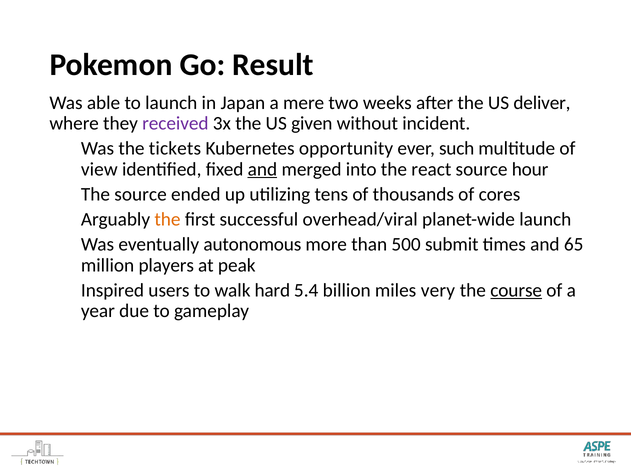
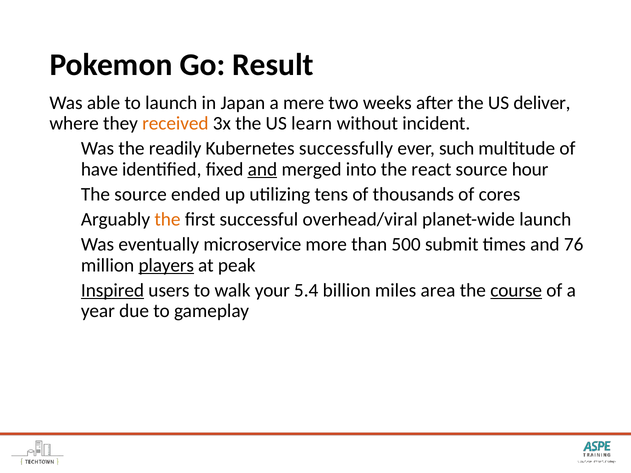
received colour: purple -> orange (175, 124)
given: given -> learn (312, 124)
tickets: tickets -> readily (175, 149)
opportunity: opportunity -> successfully (346, 149)
view: view -> have (99, 169)
autonomous: autonomous -> microservice (252, 245)
65: 65 -> 76 (574, 245)
players underline: none -> present (166, 265)
Inspired underline: none -> present (113, 290)
hard: hard -> your (272, 290)
very: very -> area (438, 290)
